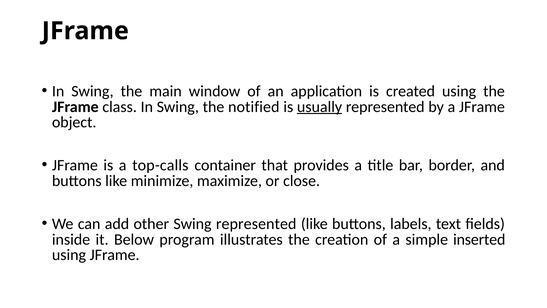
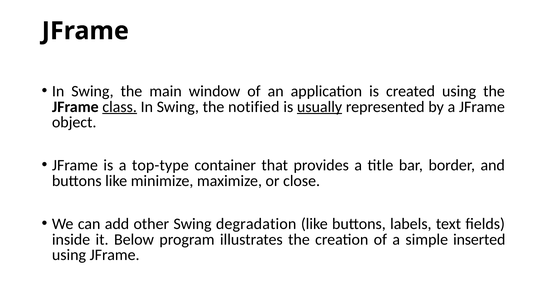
class underline: none -> present (120, 107)
top-calls: top-calls -> top-type (160, 165)
Swing represented: represented -> degradation (256, 224)
